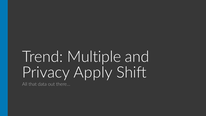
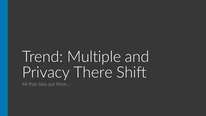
Apply: Apply -> There (93, 72)
